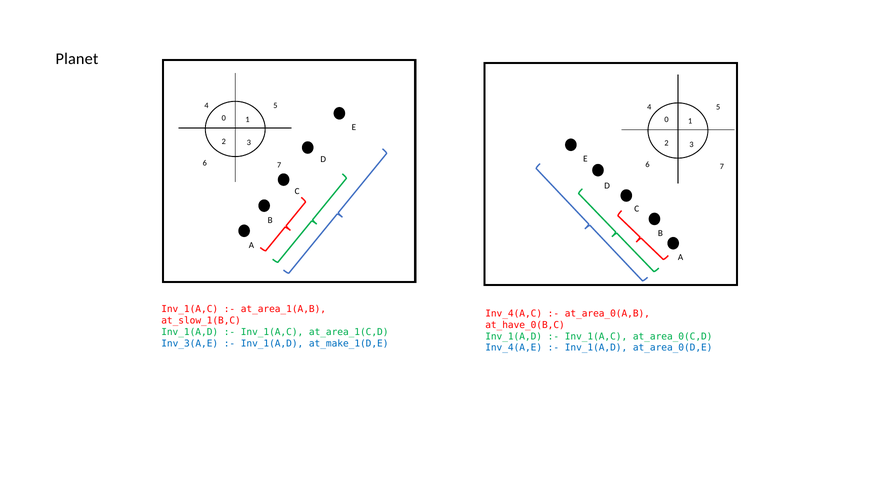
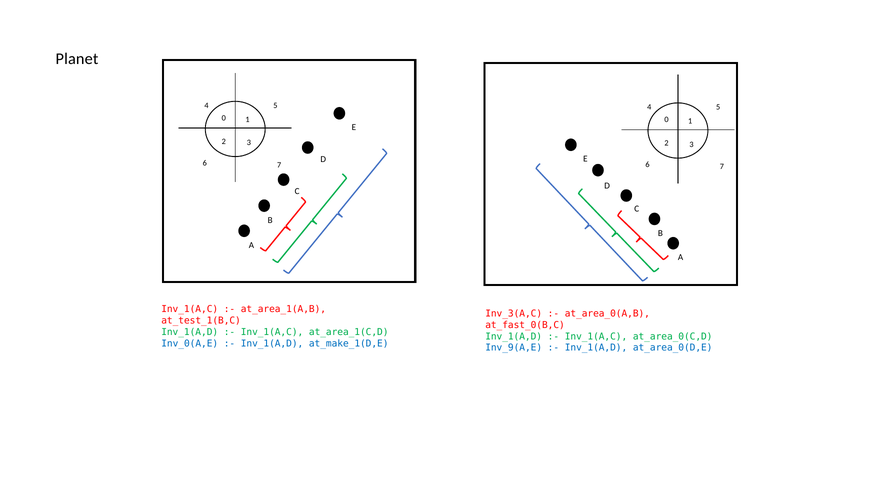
Inv_4(A,C: Inv_4(A,C -> Inv_3(A,C (514, 314)
at_slow_1(B,C: at_slow_1(B,C -> at_test_1(B,C (201, 321)
at_have_0(B,C: at_have_0(B,C -> at_fast_0(B,C (525, 325)
Inv_3(A,E: Inv_3(A,E -> Inv_0(A,E (190, 343)
Inv_4(A,E: Inv_4(A,E -> Inv_9(A,E (514, 348)
